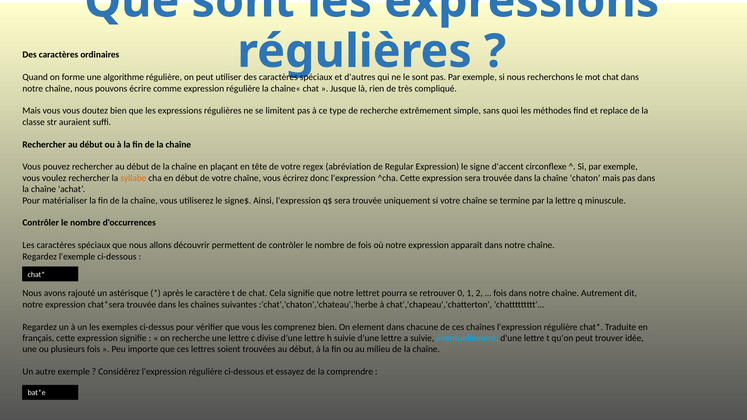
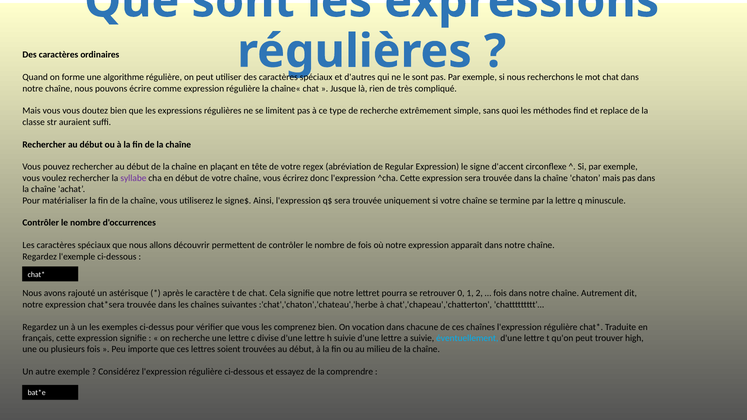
syllabe colour: orange -> purple (133, 178)
element: element -> vocation (368, 327)
idée: idée -> high (634, 338)
